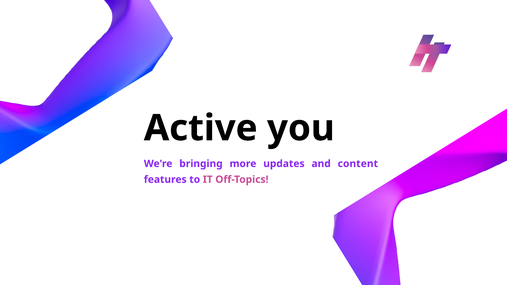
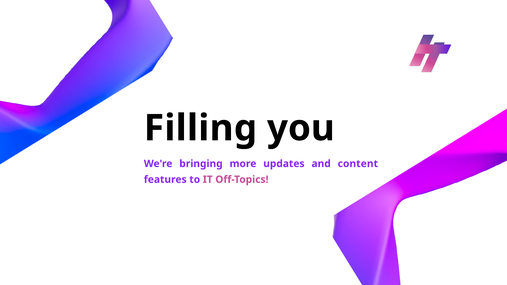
Active: Active -> Filling (200, 128)
